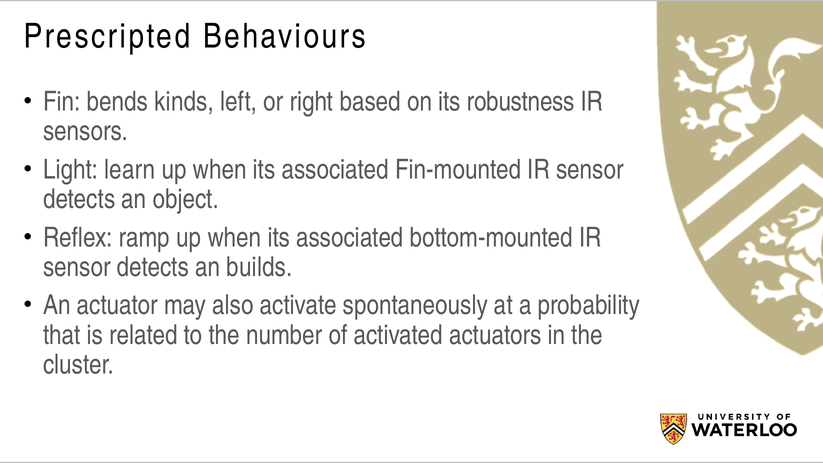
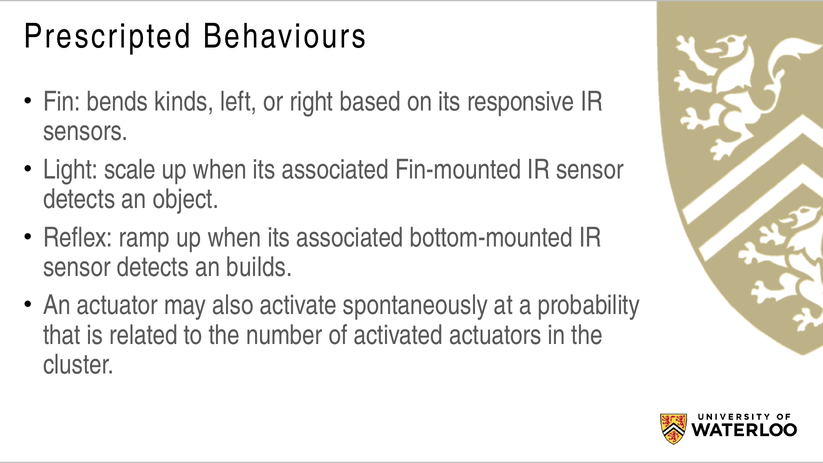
robustness: robustness -> responsive (521, 102)
learn: learn -> scale (130, 170)
